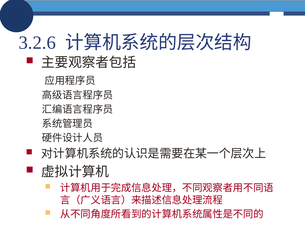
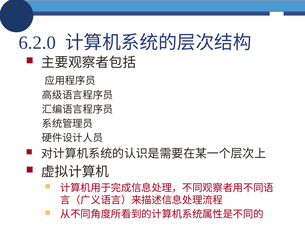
3.2.6: 3.2.6 -> 6.2.0 (37, 43)
